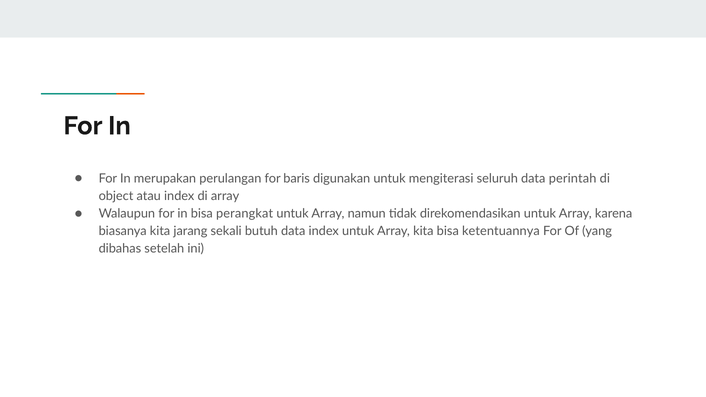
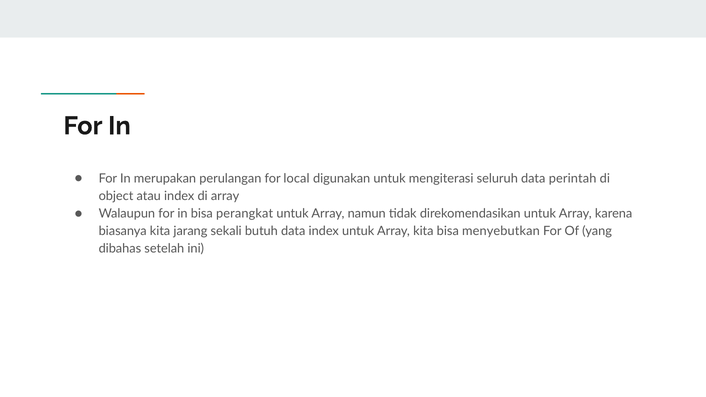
baris: baris -> local (296, 178)
ketentuannya: ketentuannya -> menyebutkan (501, 231)
